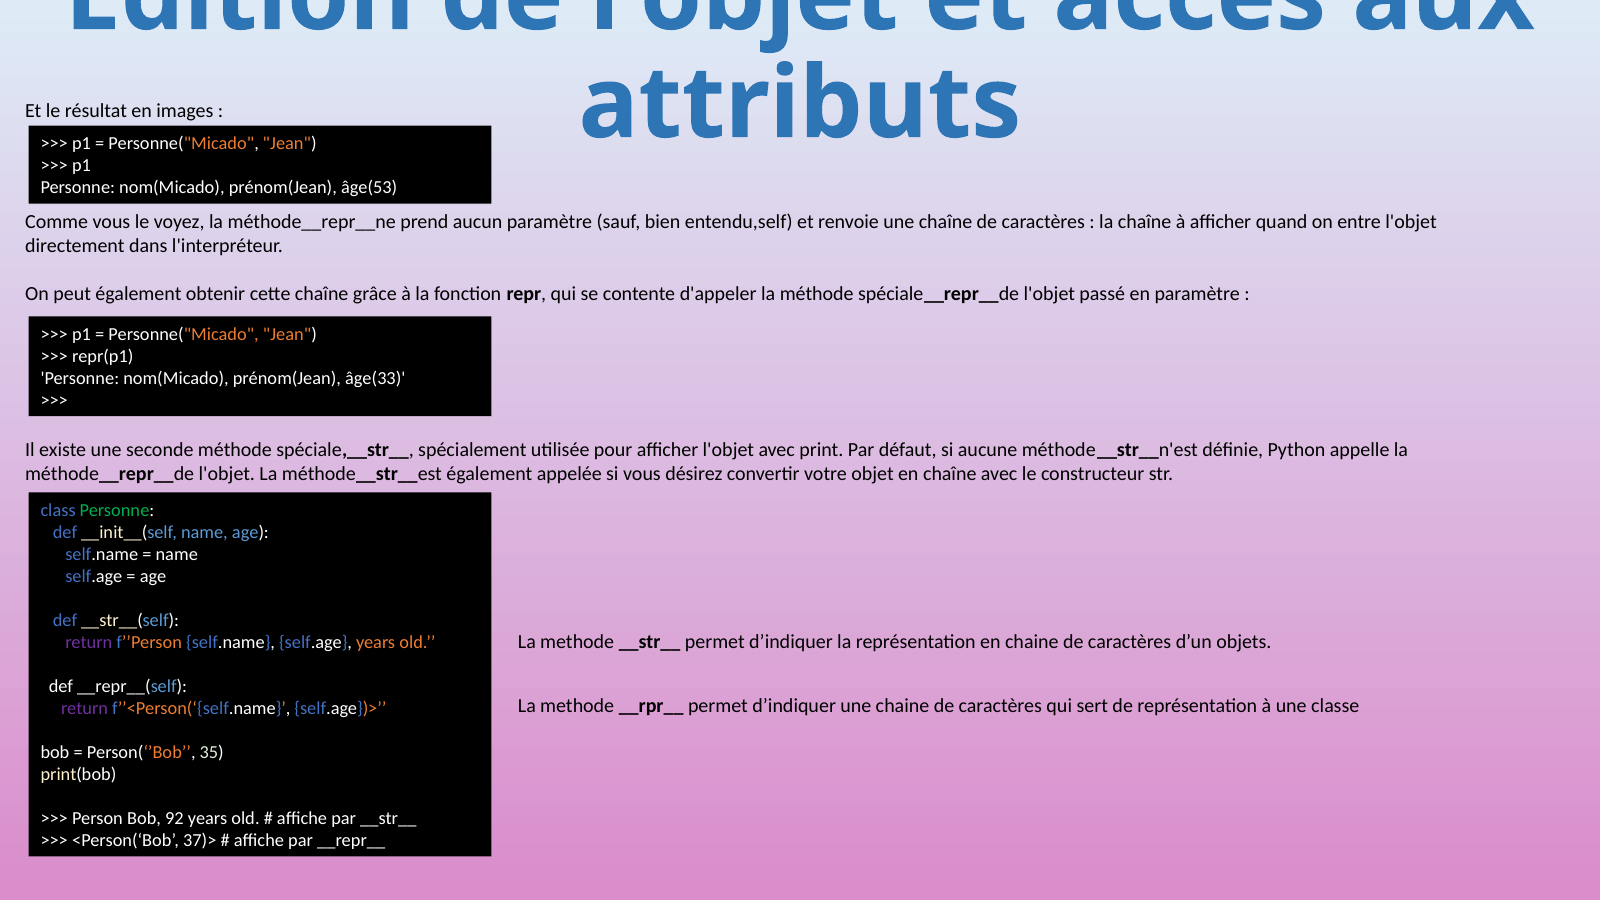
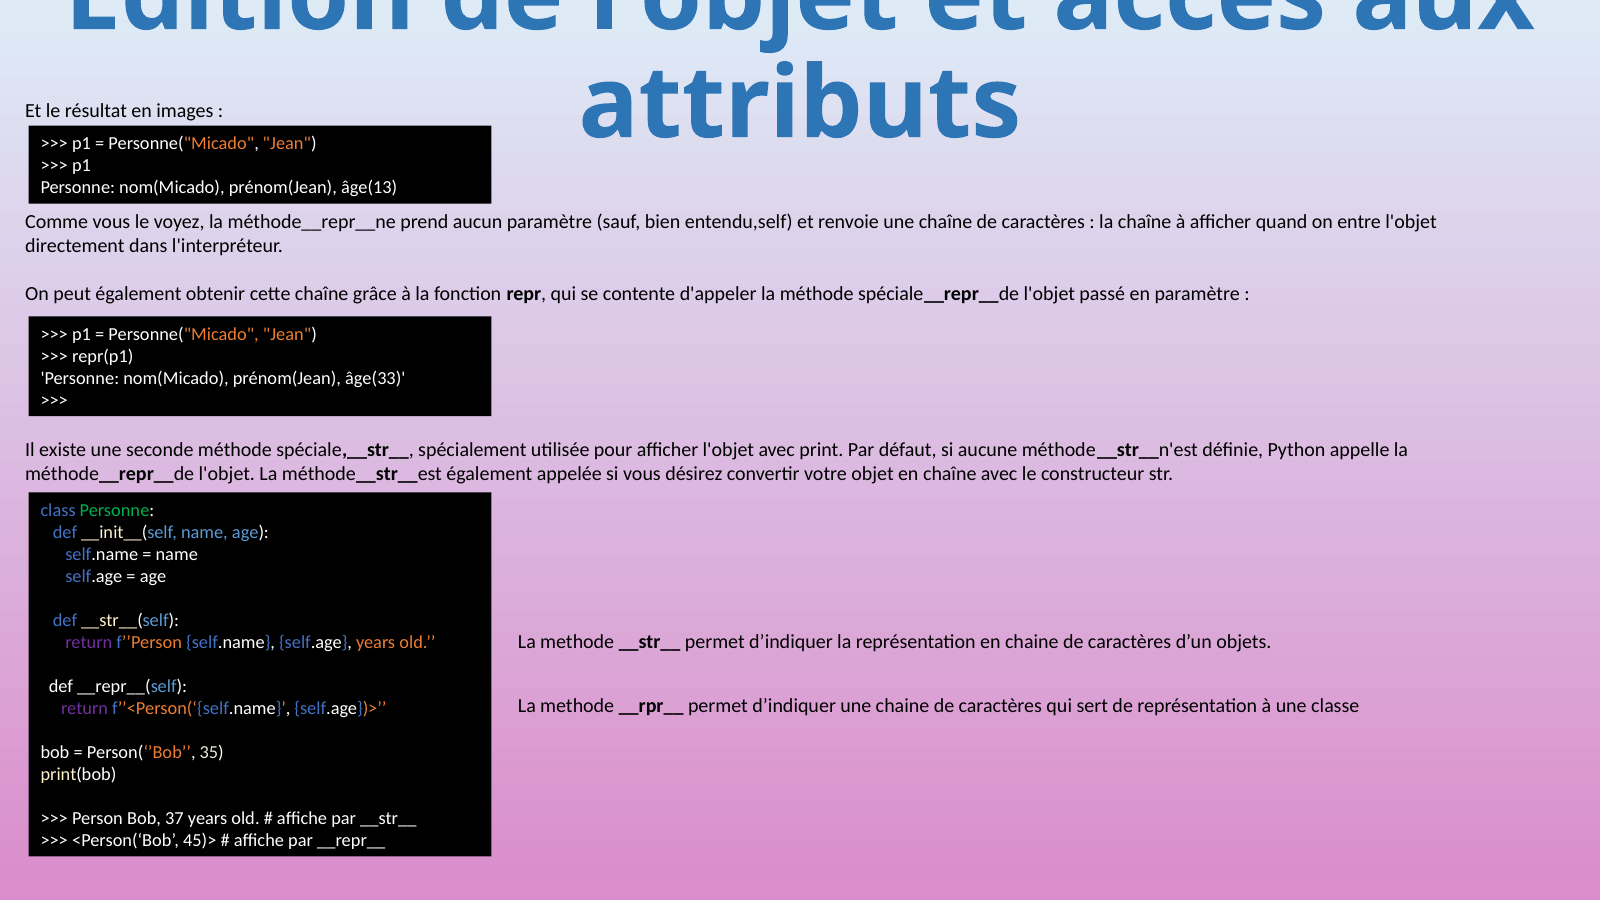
âge(53: âge(53 -> âge(13 (369, 188)
92: 92 -> 37 (174, 819)
37)>: 37)> -> 45)> (200, 841)
